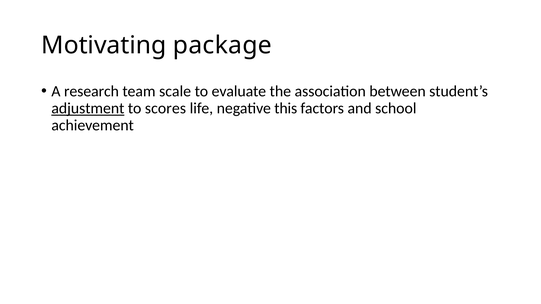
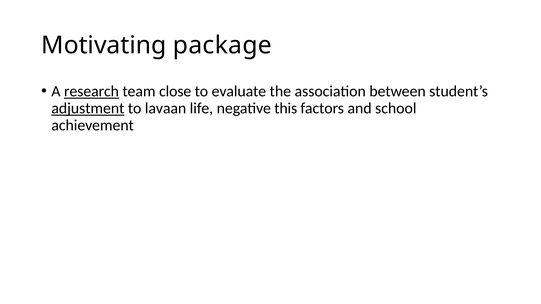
research underline: none -> present (91, 91)
scale: scale -> close (175, 91)
scores: scores -> lavaan (166, 109)
